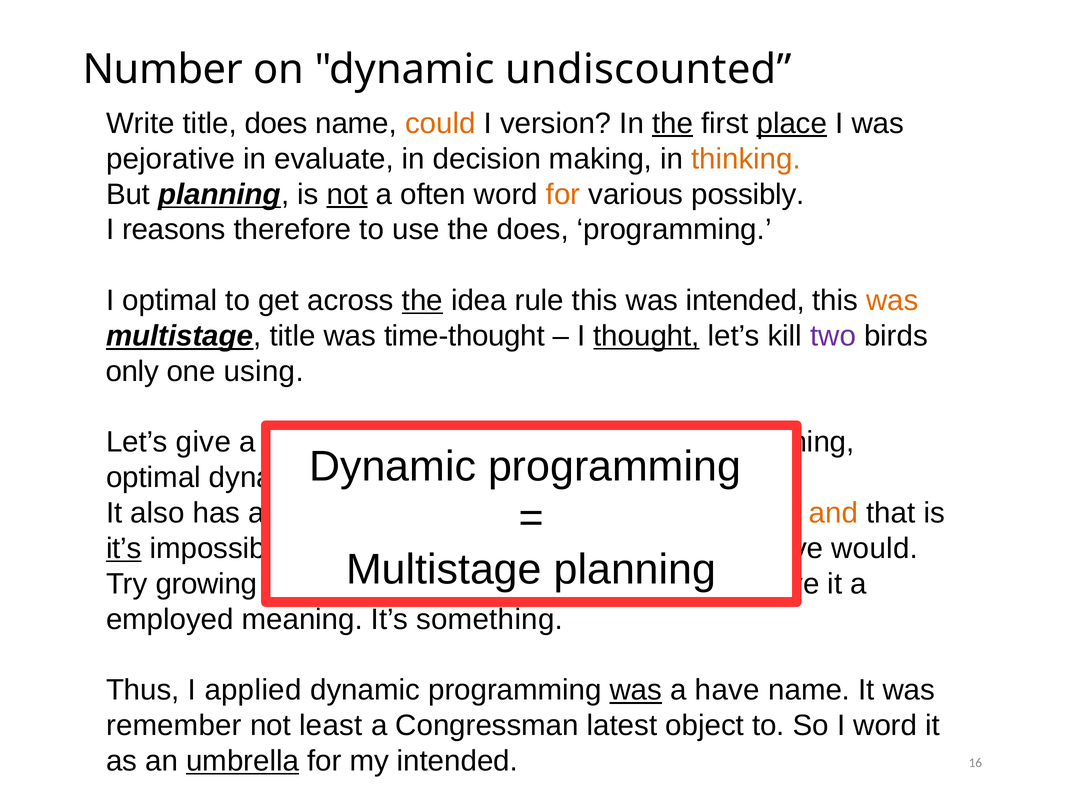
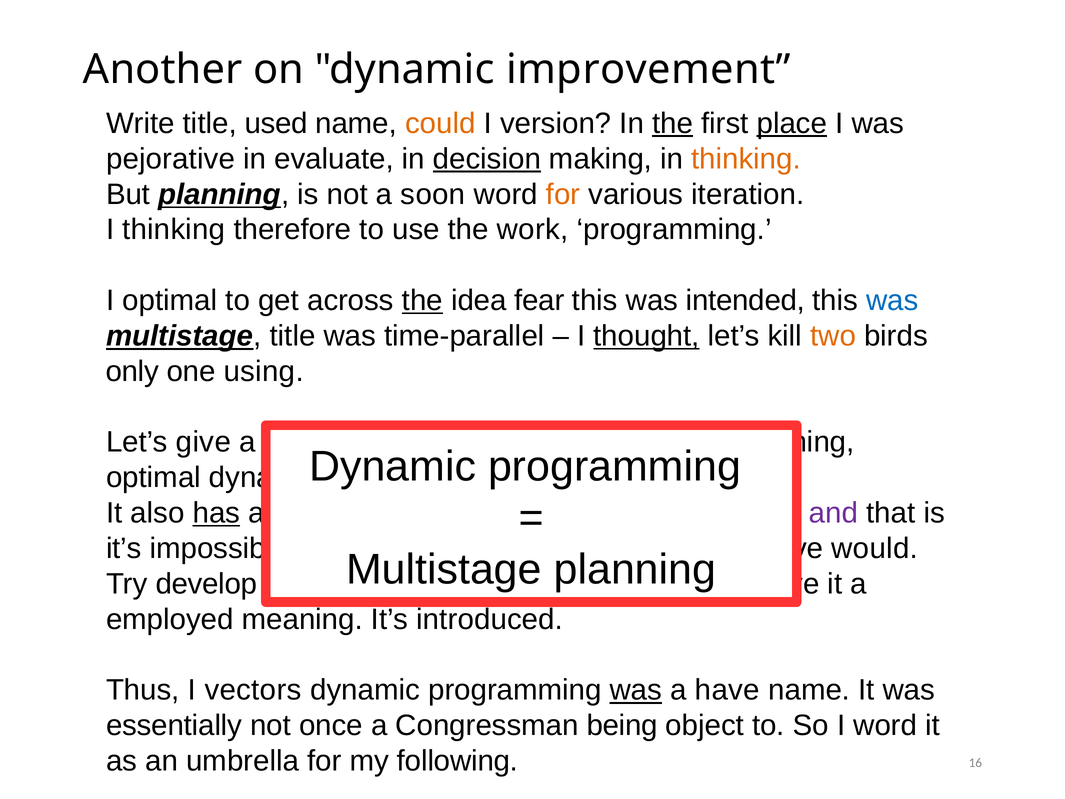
Number: Number -> Another (163, 70)
undiscounted: undiscounted -> improvement (648, 70)
title does: does -> used (276, 123)
decision underline: none -> present (487, 159)
not underline: present -> none (347, 194)
often: often -> soon (433, 194)
various possibly: possibly -> iteration (748, 194)
I reasons: reasons -> thinking (174, 230)
the does: does -> work (533, 230)
rule: rule -> fear (539, 300)
was colour: orange -> blue (892, 300)
time-thought: time-thought -> time-parallel (464, 336)
two colour: purple -> orange (833, 336)
has underline: none -> present (216, 513)
and colour: orange -> purple (834, 513)
it’s underline: present -> none (124, 548)
growing: growing -> develop (206, 584)
something: something -> introduced (490, 619)
applied: applied -> vectors (253, 690)
remember: remember -> essentially (174, 725)
least: least -> once (331, 725)
latest: latest -> being (622, 725)
umbrella underline: present -> none (243, 761)
my intended: intended -> following (458, 761)
